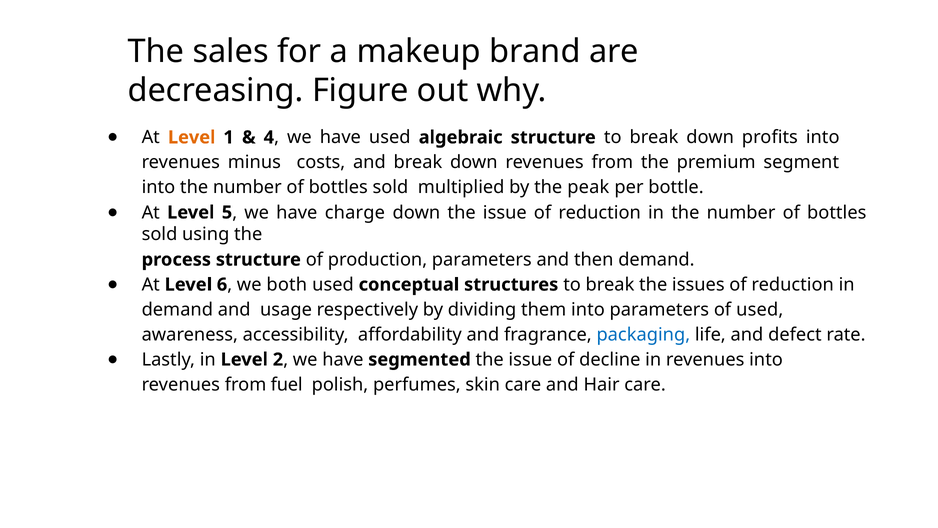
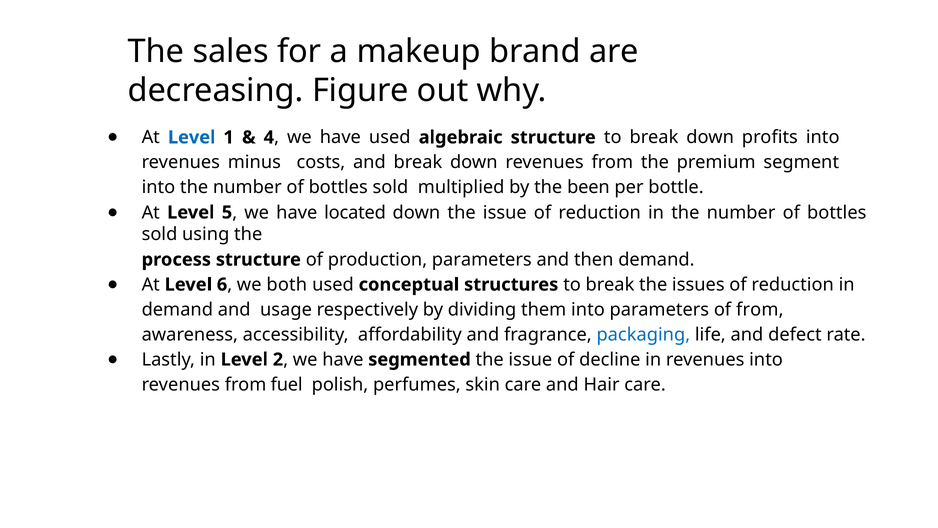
Level colour: orange -> blue (192, 137)
peak: peak -> been (588, 187)
charge: charge -> located (355, 212)
of used: used -> from (760, 309)
